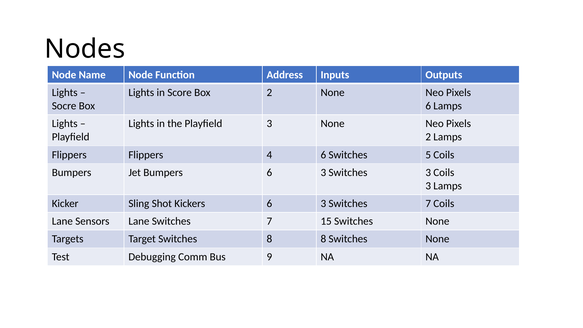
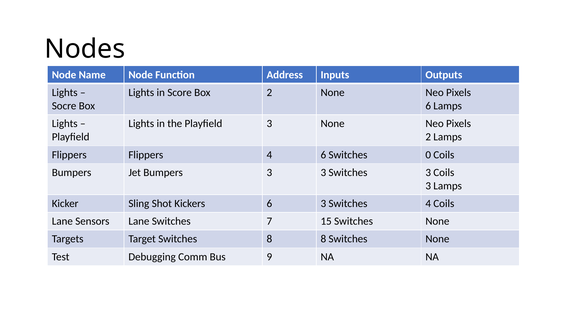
5: 5 -> 0 (428, 155)
Bumpers 6: 6 -> 3 (269, 172)
3 Switches 7: 7 -> 4 (428, 204)
